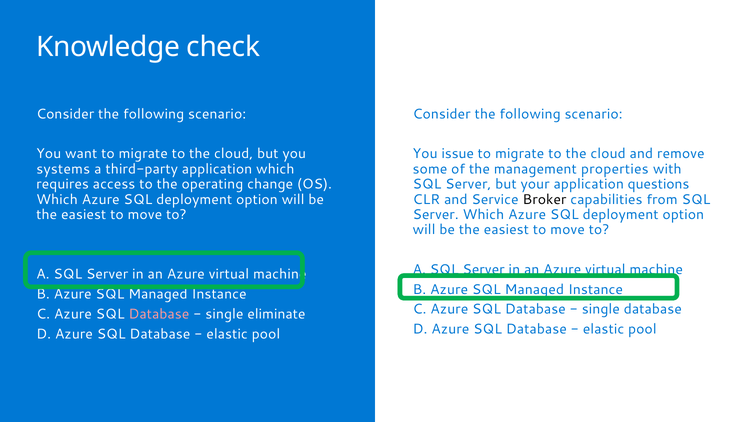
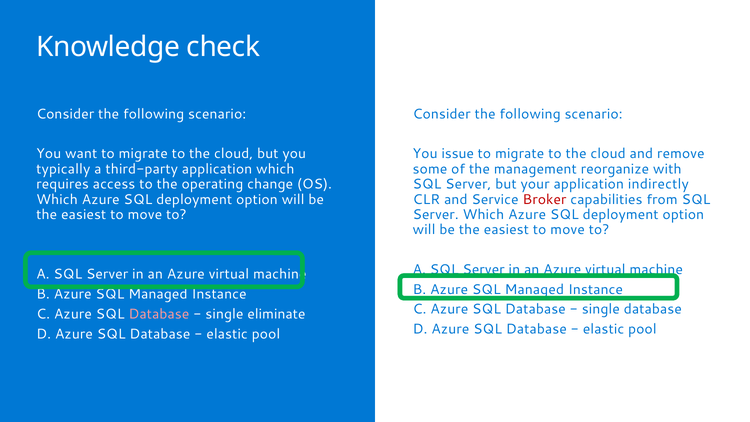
properties: properties -> reorganize (615, 169)
systems: systems -> typically (63, 169)
questions: questions -> indirectly (658, 184)
Broker colour: black -> red (544, 199)
